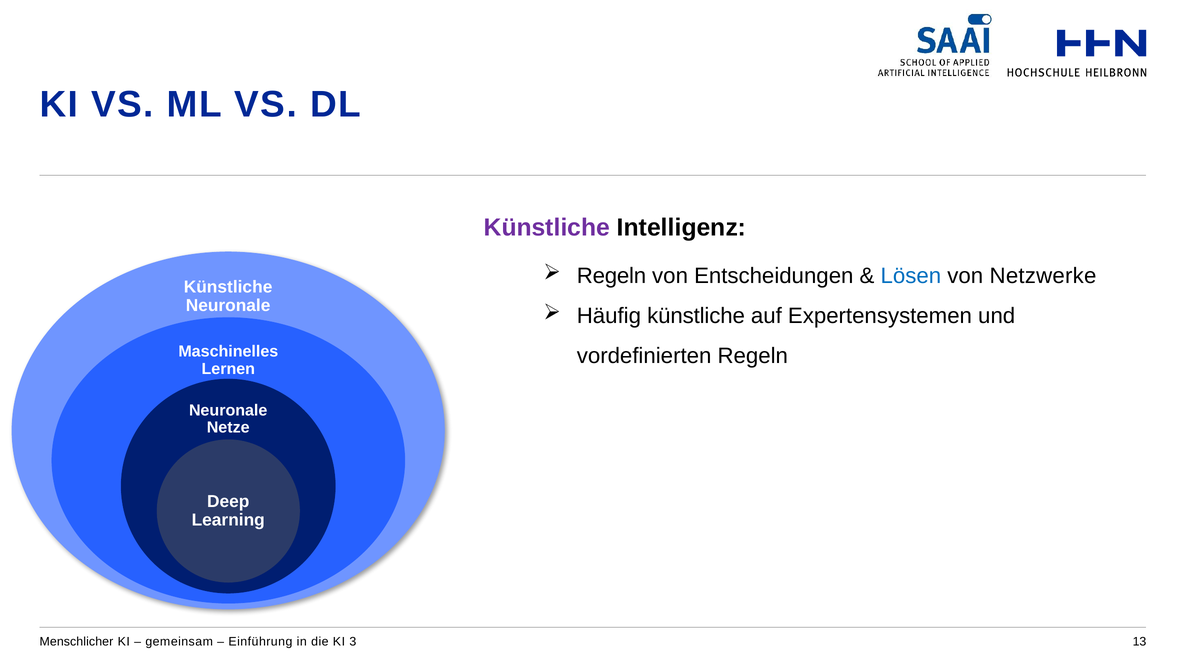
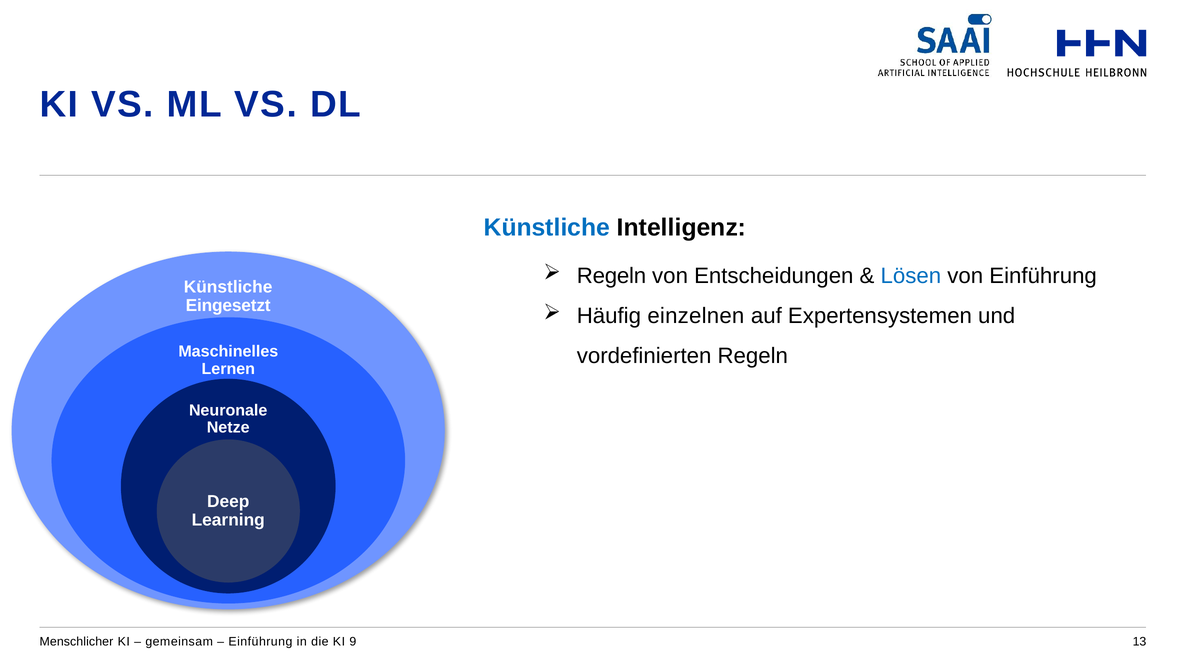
Künstliche colour: purple -> blue (547, 228)
von Netzwerke: Netzwerke -> Einführung (1043, 276)
Neuronale: Neuronale -> Eingesetzt (228, 306)
Häufig künstliche: künstliche -> einzelnen (696, 316)
3: 3 -> 9 (353, 642)
